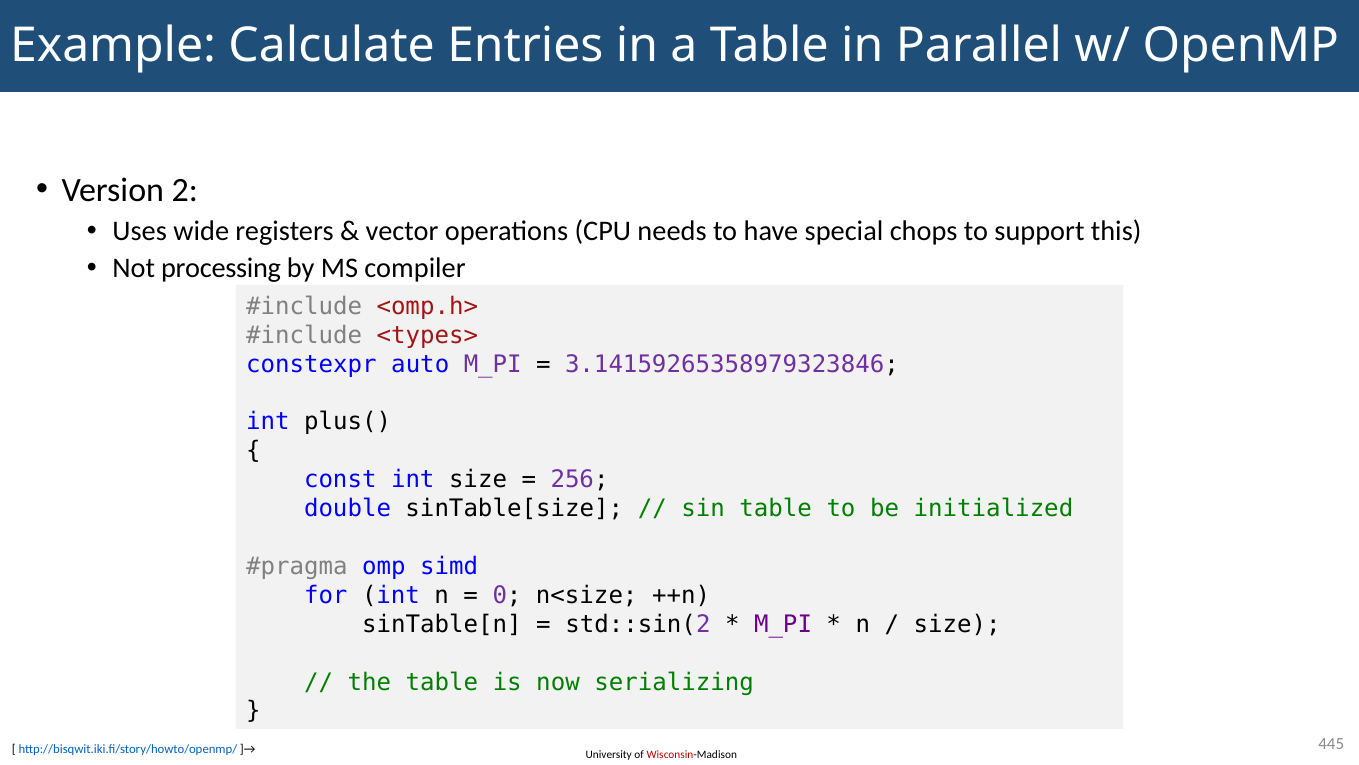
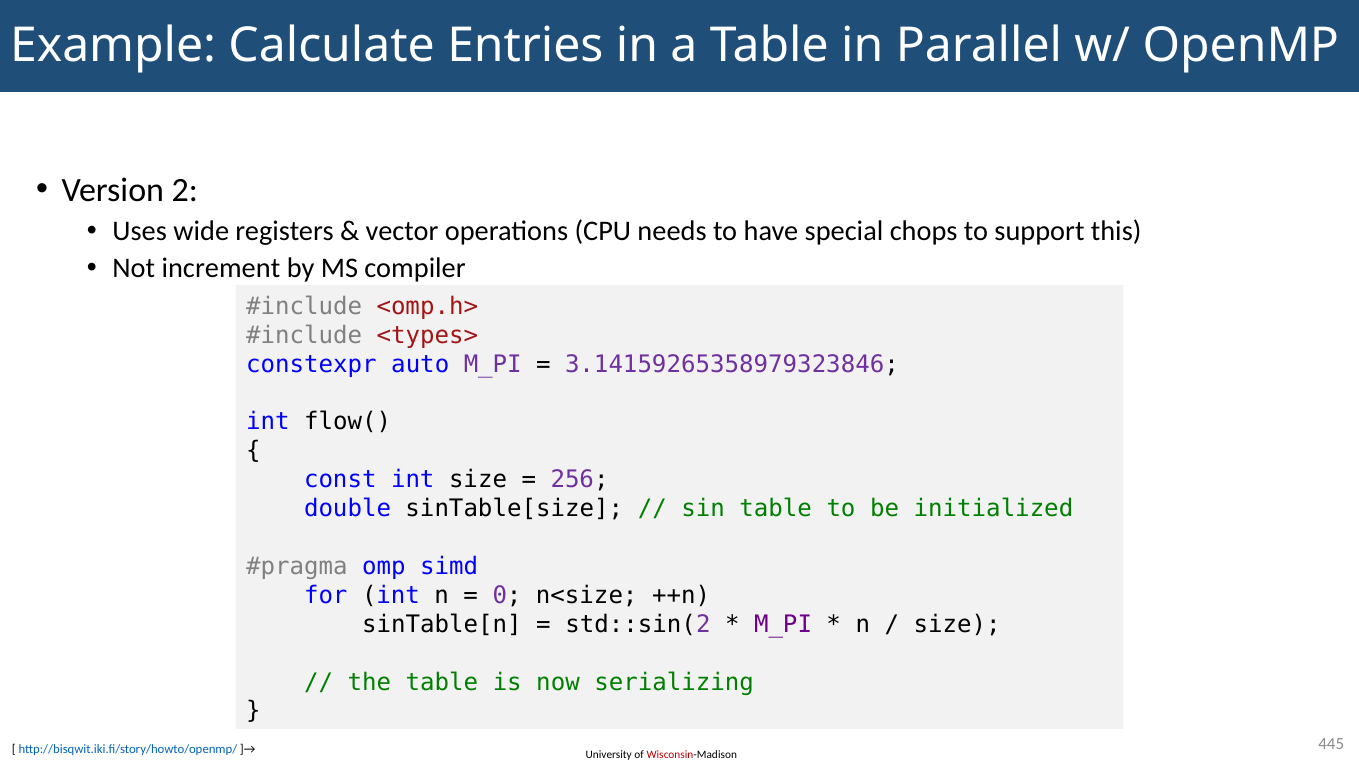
processing: processing -> increment (221, 268)
plus(: plus( -> flow( (348, 422)
